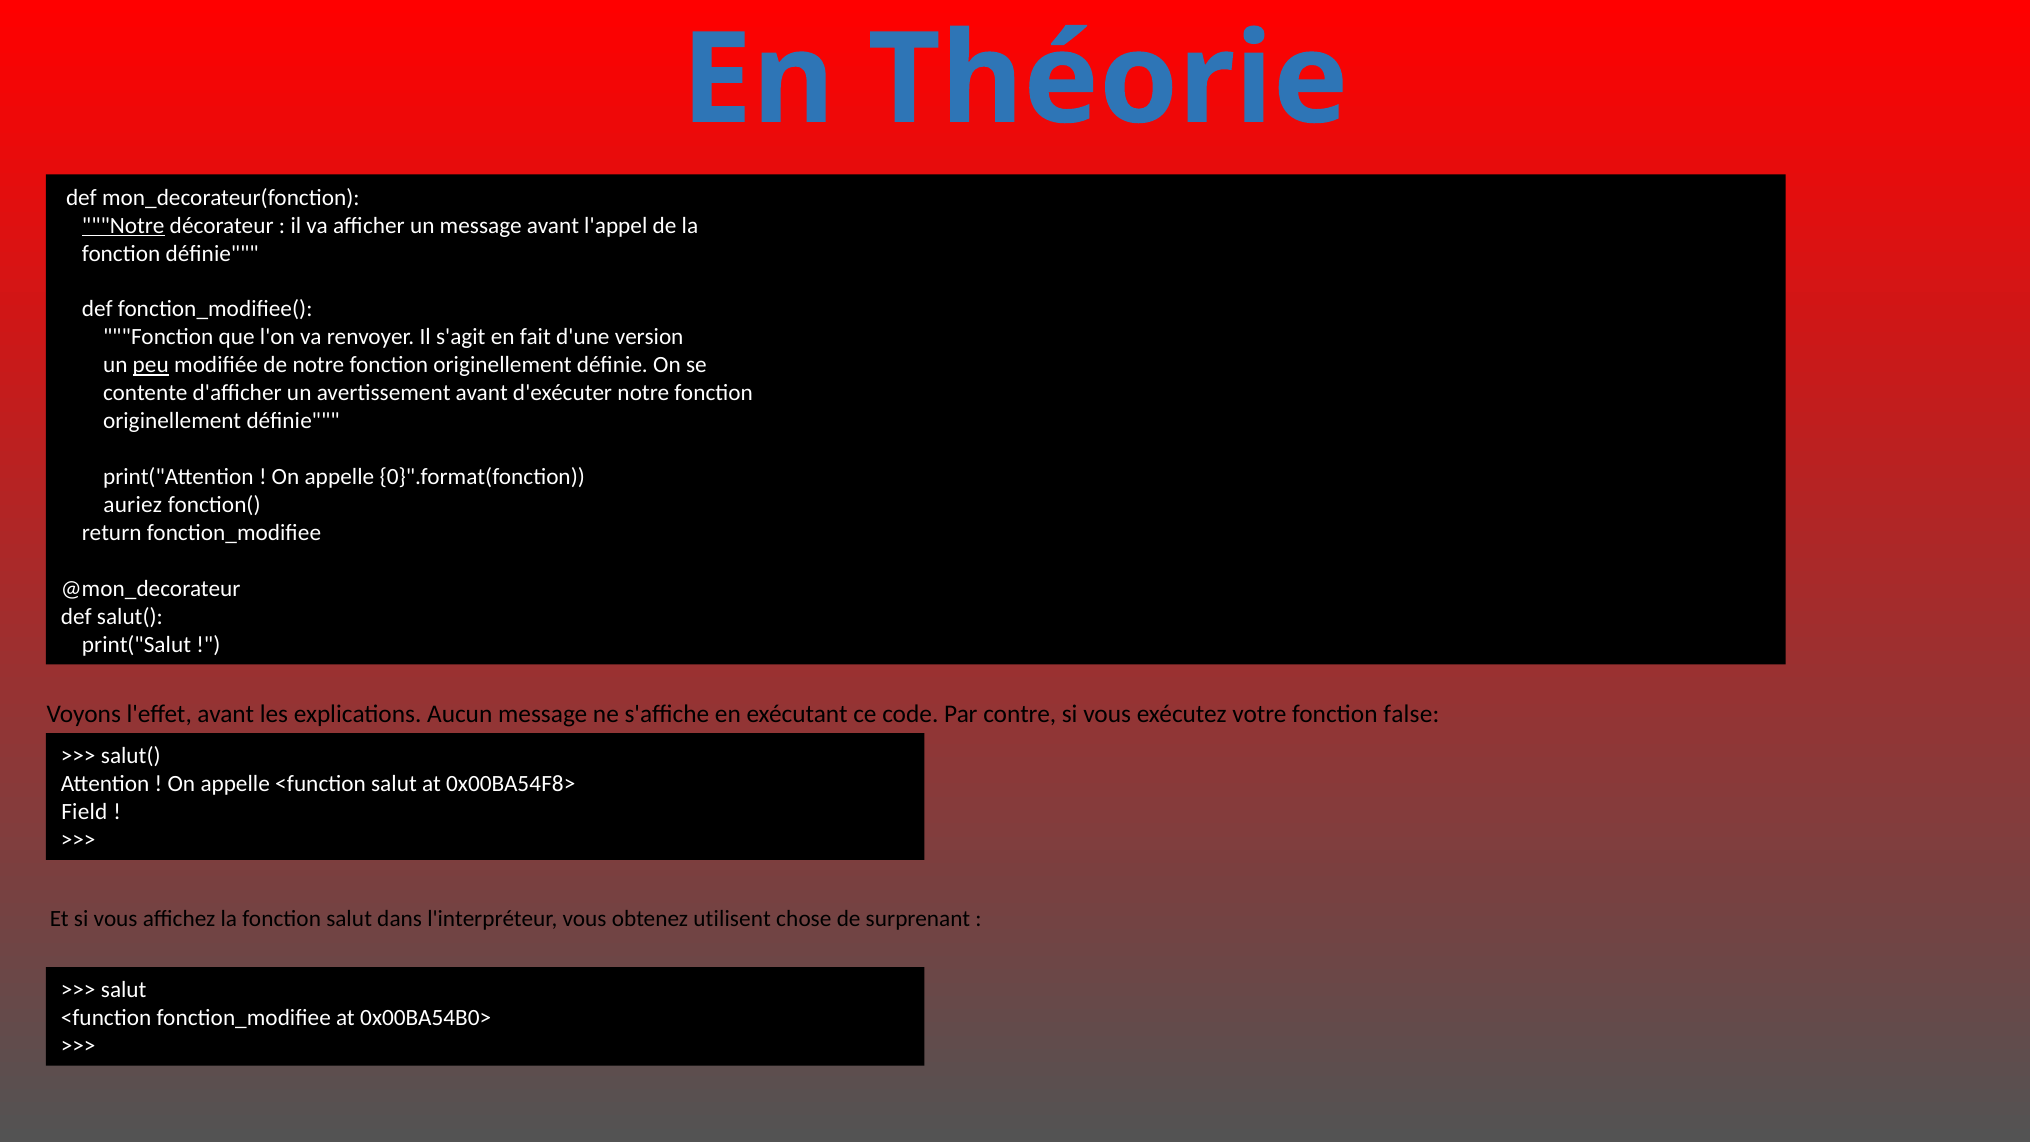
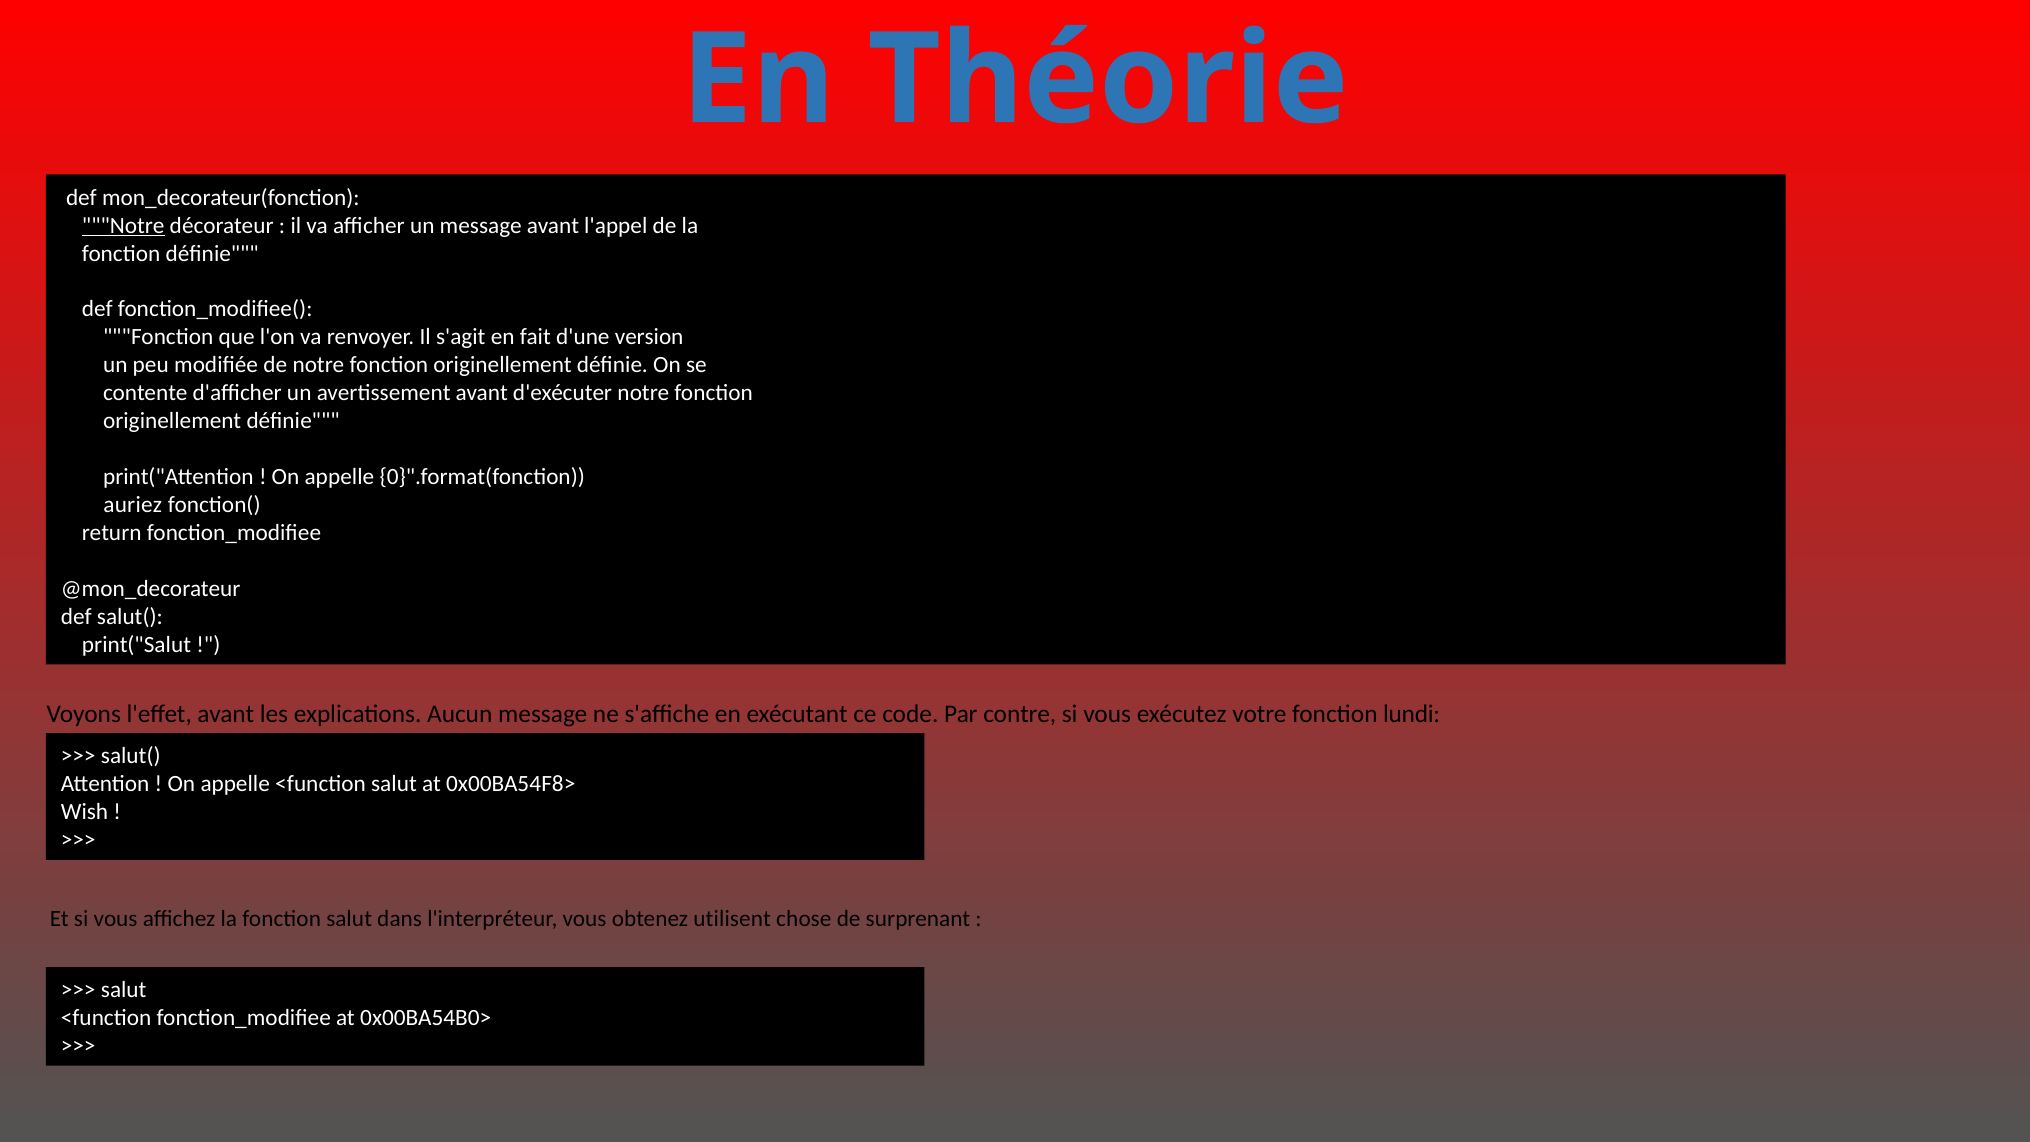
peu underline: present -> none (151, 365)
false: false -> lundi (1412, 714)
Field: Field -> Wish (84, 812)
